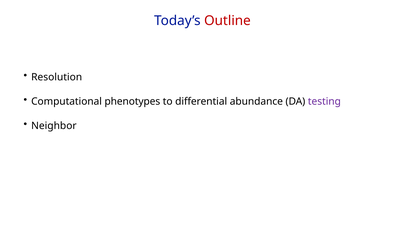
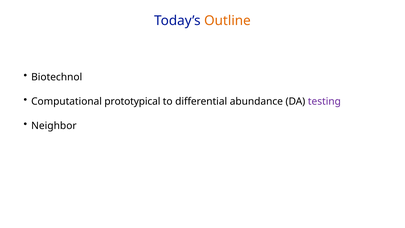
Outline colour: red -> orange (227, 21)
Resolution: Resolution -> Biotechnol (57, 77)
phenotypes: phenotypes -> prototypical (132, 102)
